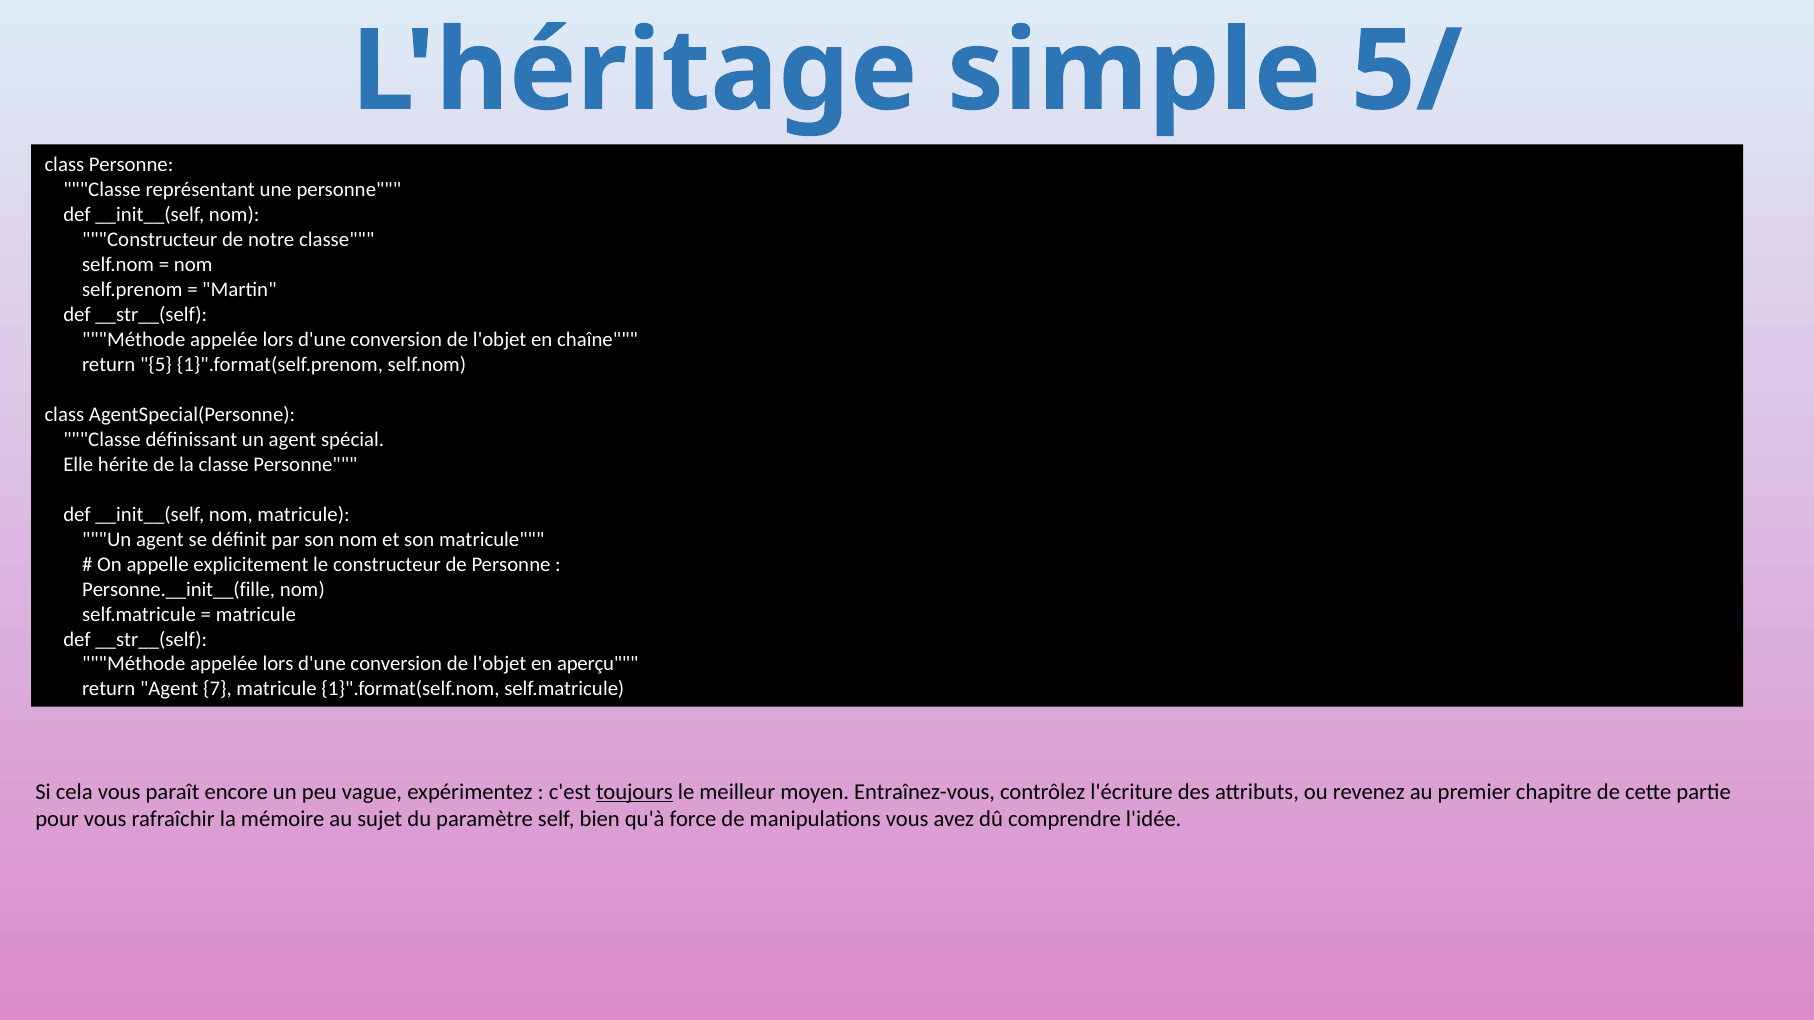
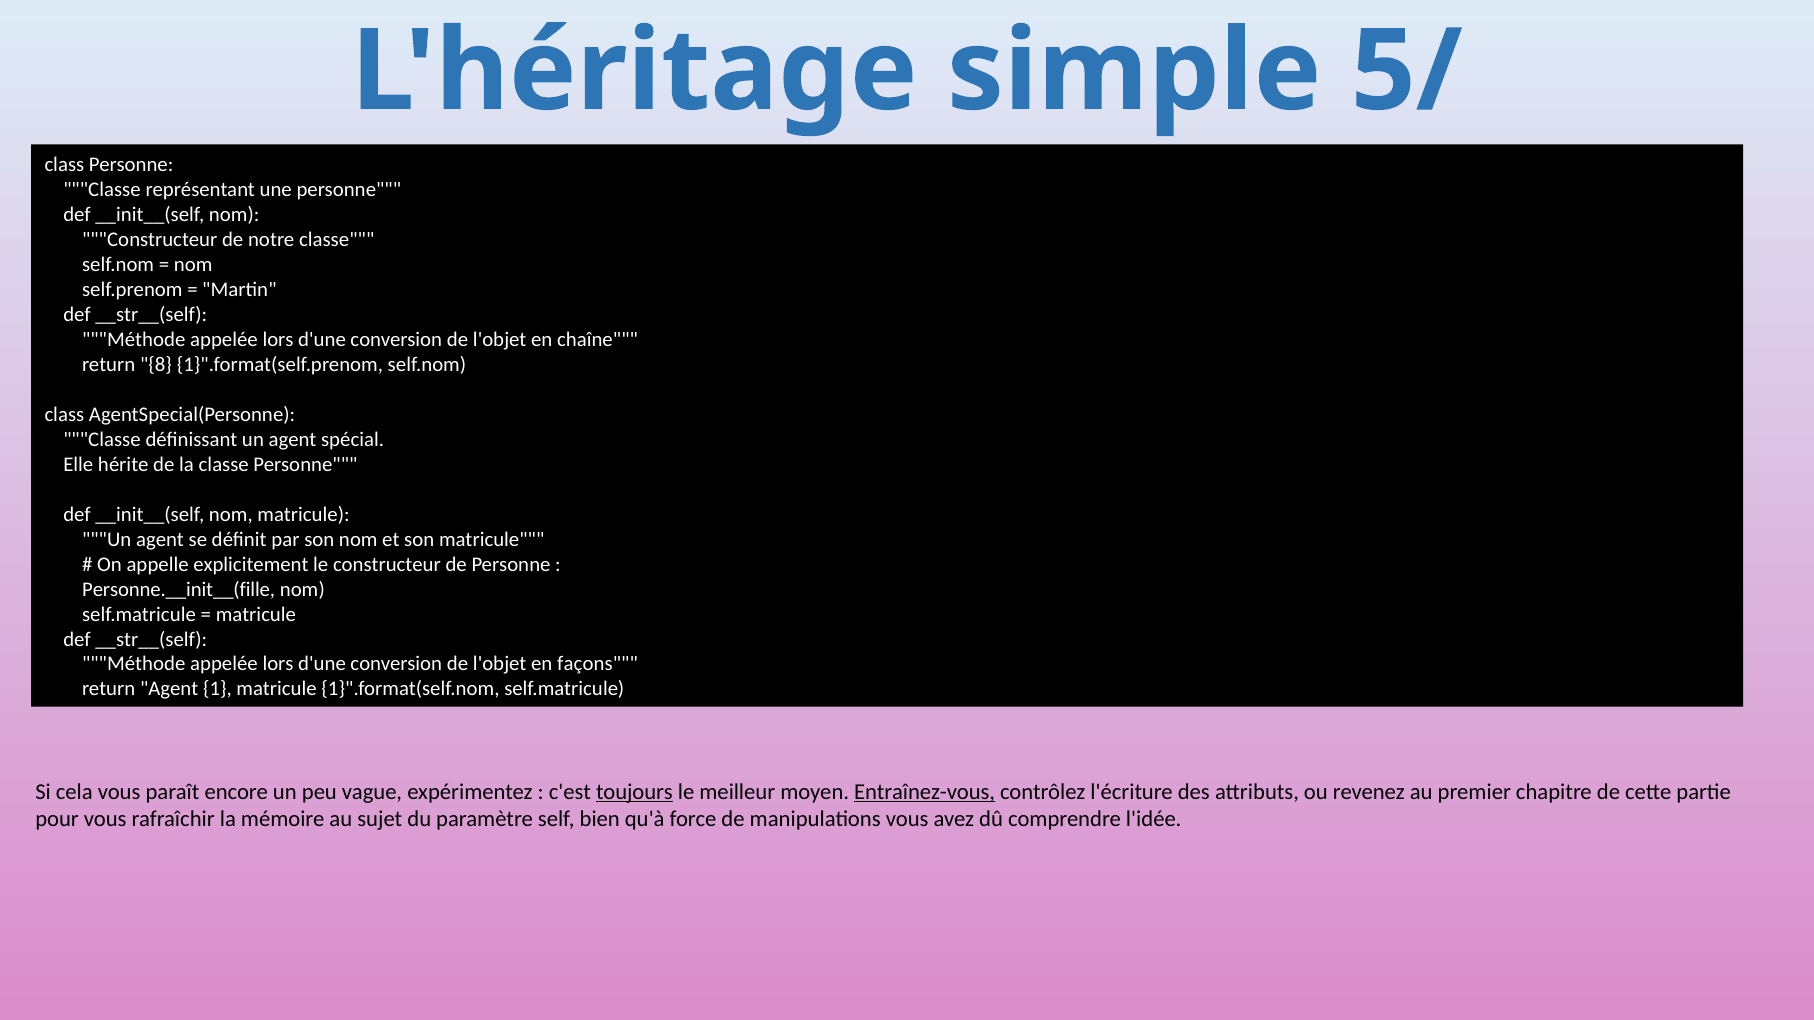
5: 5 -> 8 (156, 365)
aperçu: aperçu -> façons (598, 664)
7: 7 -> 1 (217, 689)
Entraînez-vous underline: none -> present (925, 792)
